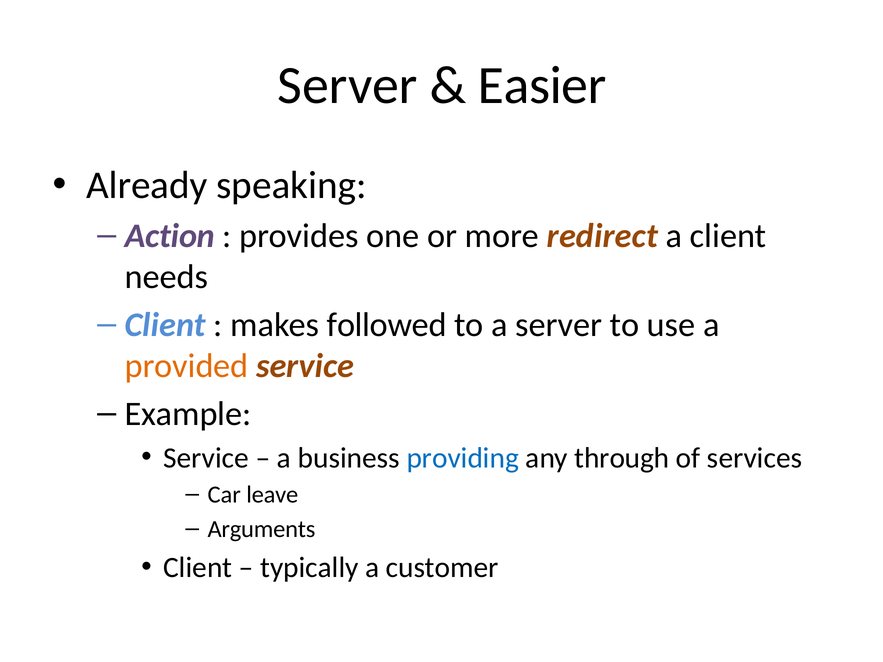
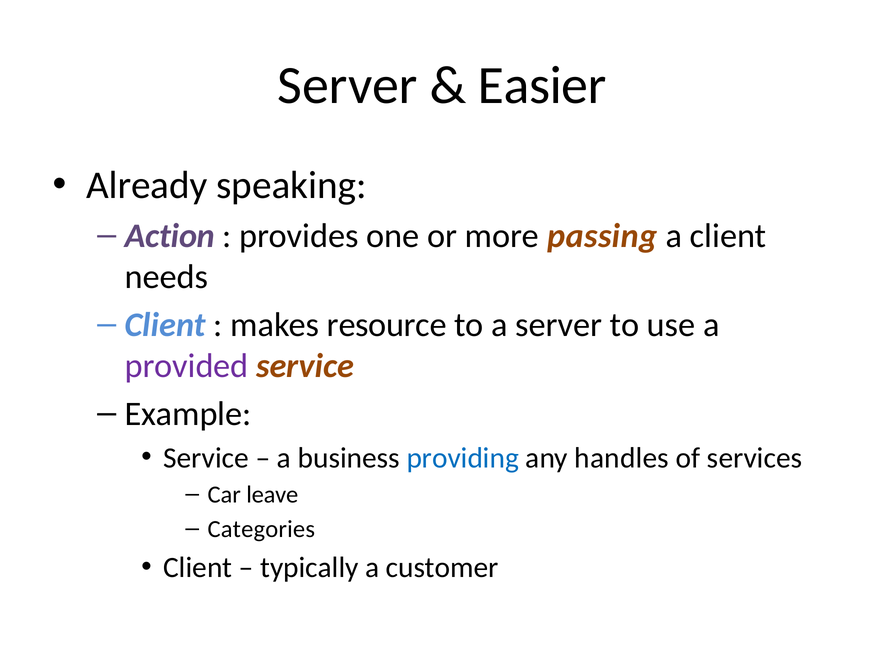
redirect: redirect -> passing (602, 236)
followed: followed -> resource (387, 325)
provided colour: orange -> purple (187, 366)
through: through -> handles (622, 458)
Arguments: Arguments -> Categories (261, 529)
